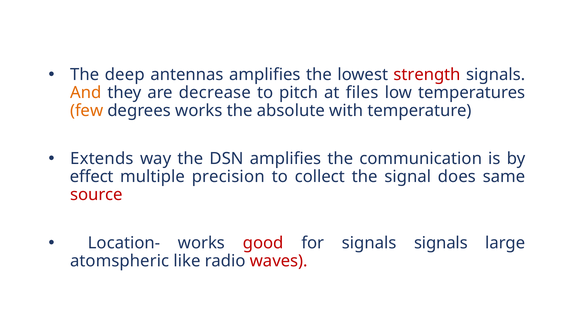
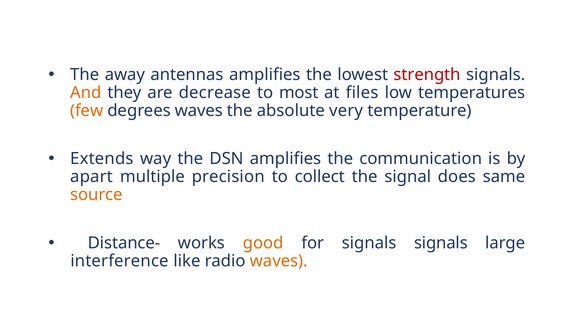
deep: deep -> away (125, 74)
pitch: pitch -> most (299, 93)
degrees works: works -> waves (199, 111)
with: with -> very (346, 111)
effect: effect -> apart (92, 177)
source colour: red -> orange (96, 195)
Location-: Location- -> Distance- (124, 243)
good colour: red -> orange (263, 243)
atomspheric: atomspheric -> interference (120, 261)
waves colour: red -> orange (279, 261)
